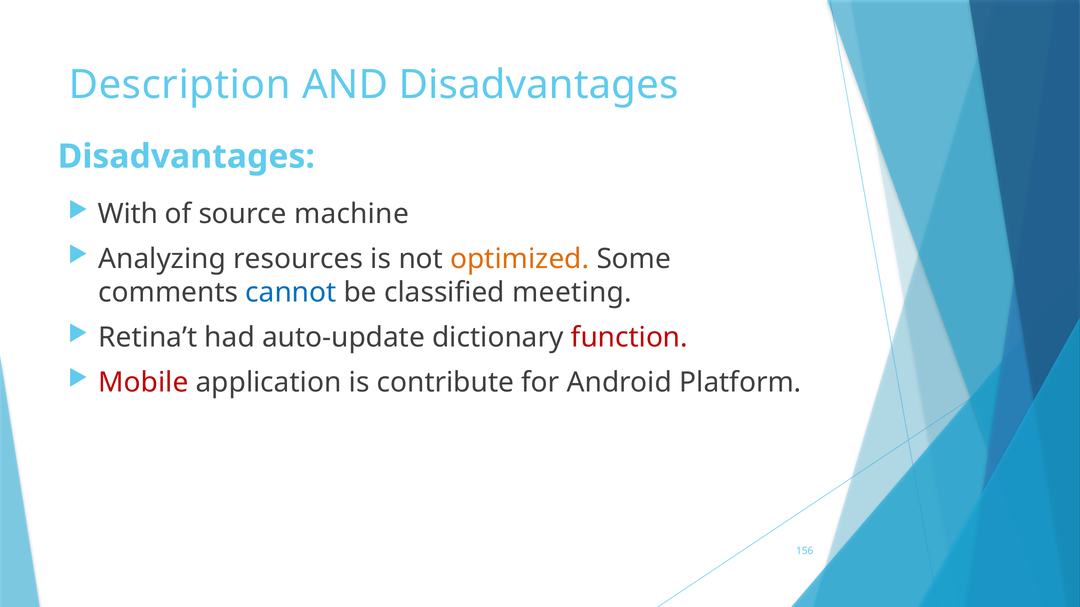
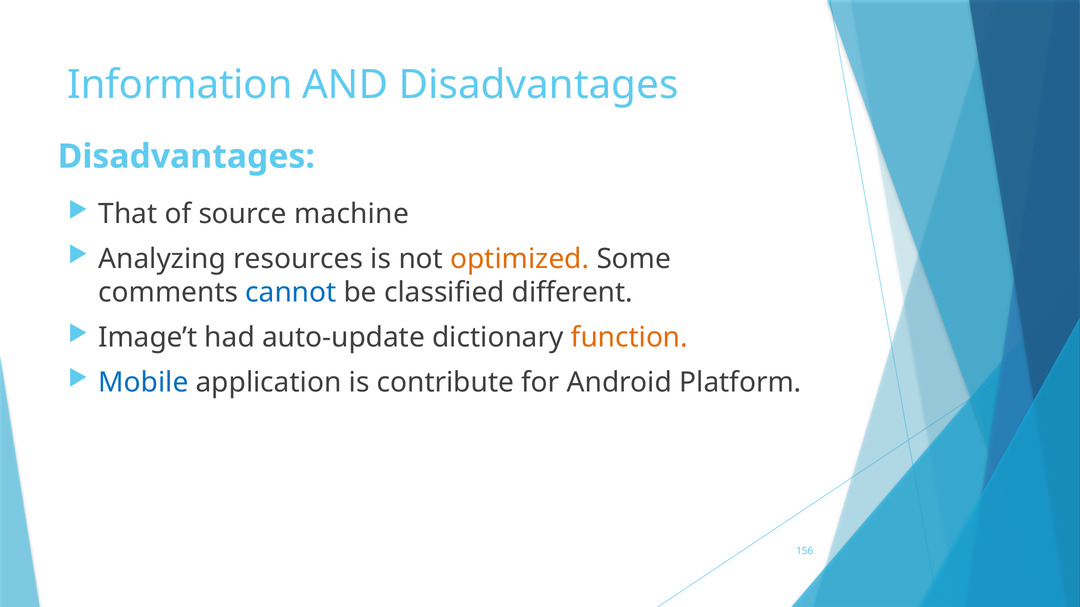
Description: Description -> Information (180, 85)
With: With -> That (128, 214)
meeting: meeting -> different (572, 293)
Retina’t: Retina’t -> Image’t (148, 338)
function colour: red -> orange (629, 338)
Mobile colour: red -> blue (143, 383)
